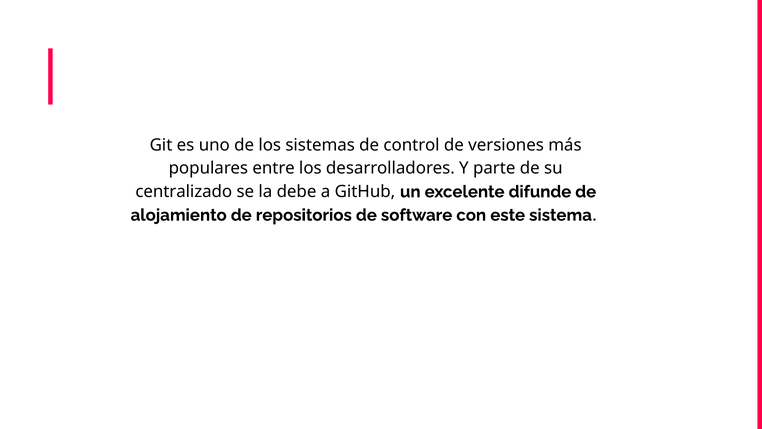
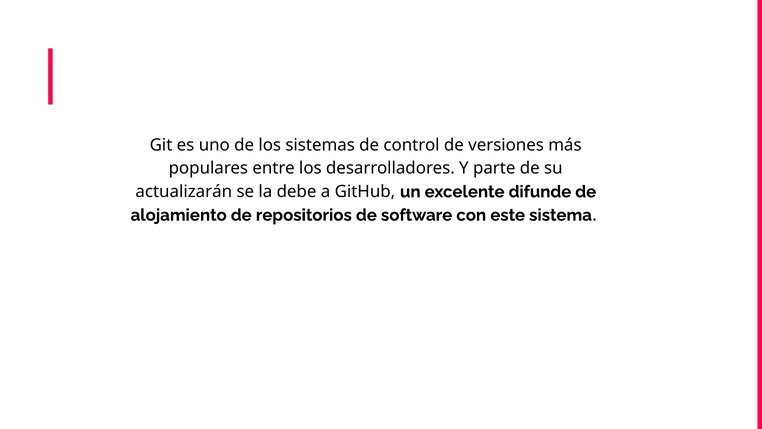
centralizado: centralizado -> actualizarán (184, 192)
